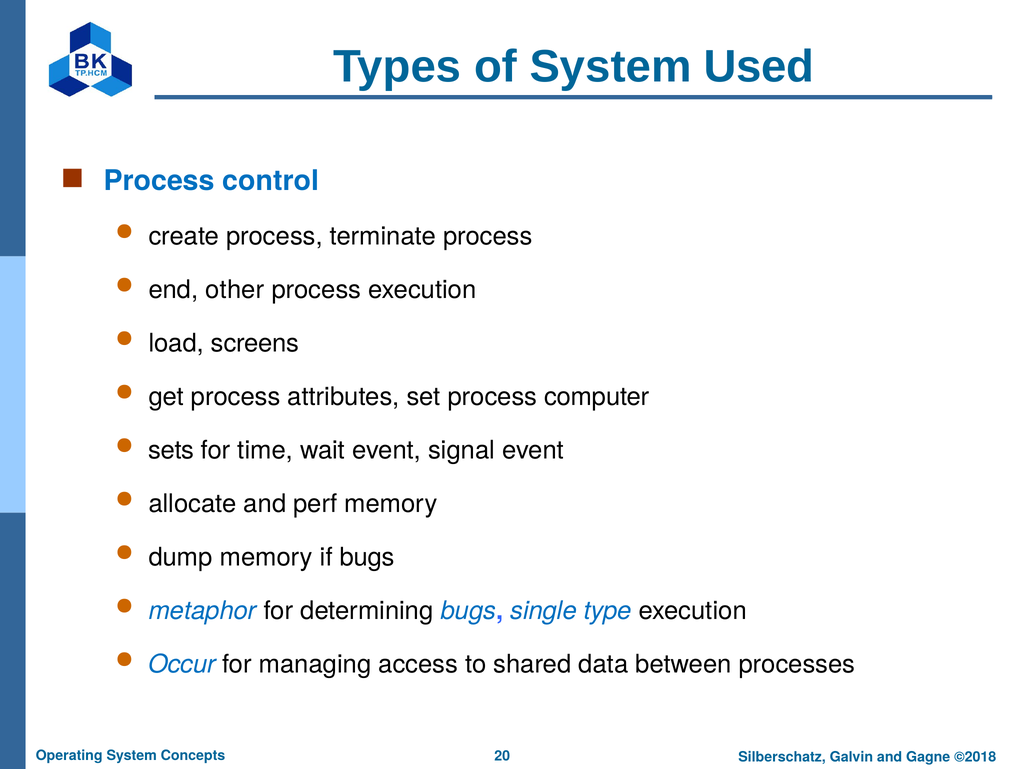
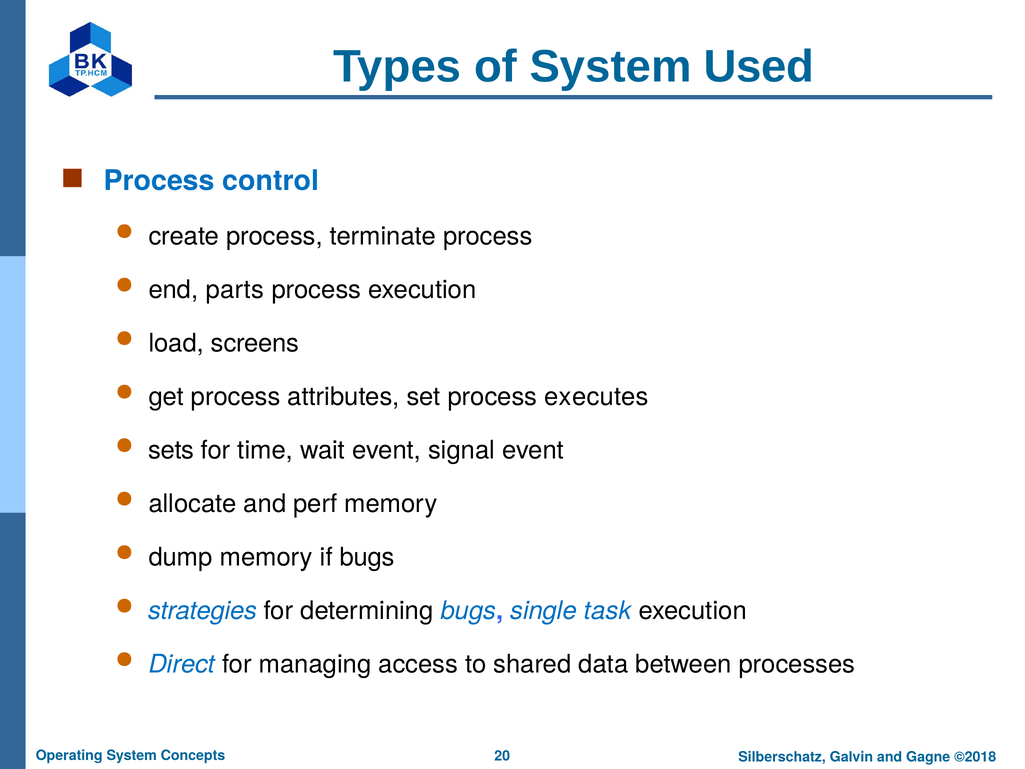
other: other -> parts (235, 290)
computer: computer -> executes (597, 397)
metaphor: metaphor -> strategies (203, 611)
type: type -> task (608, 611)
Occur: Occur -> Direct (182, 664)
